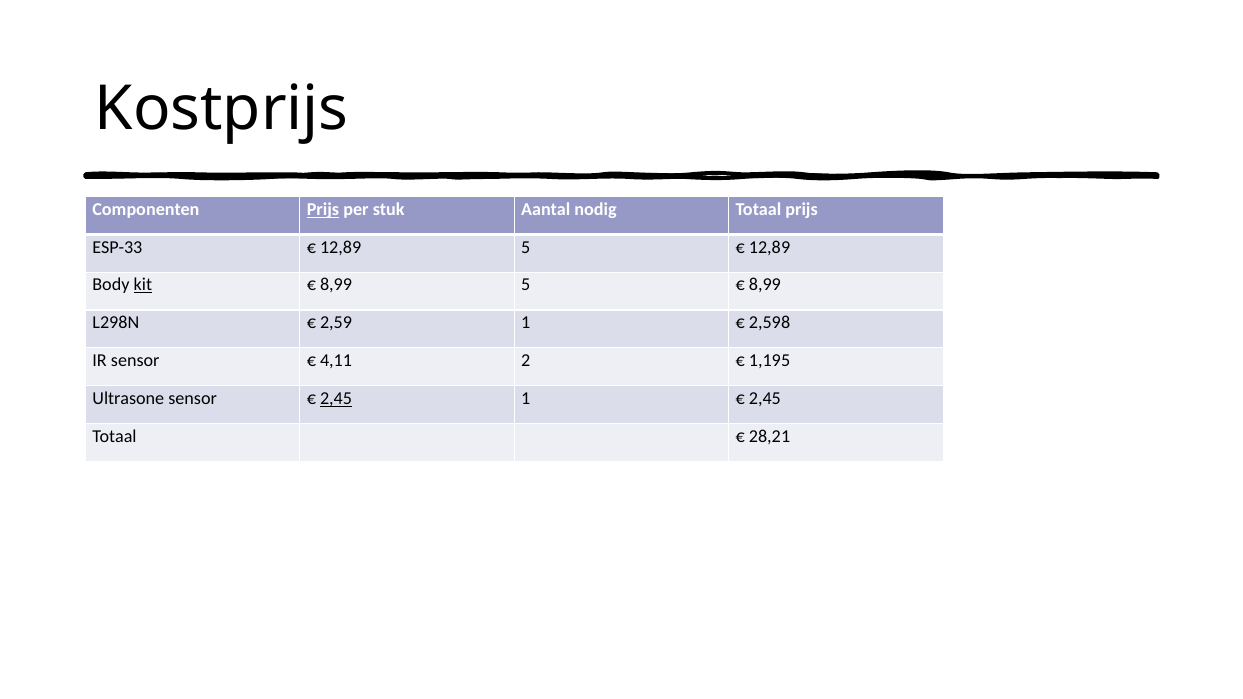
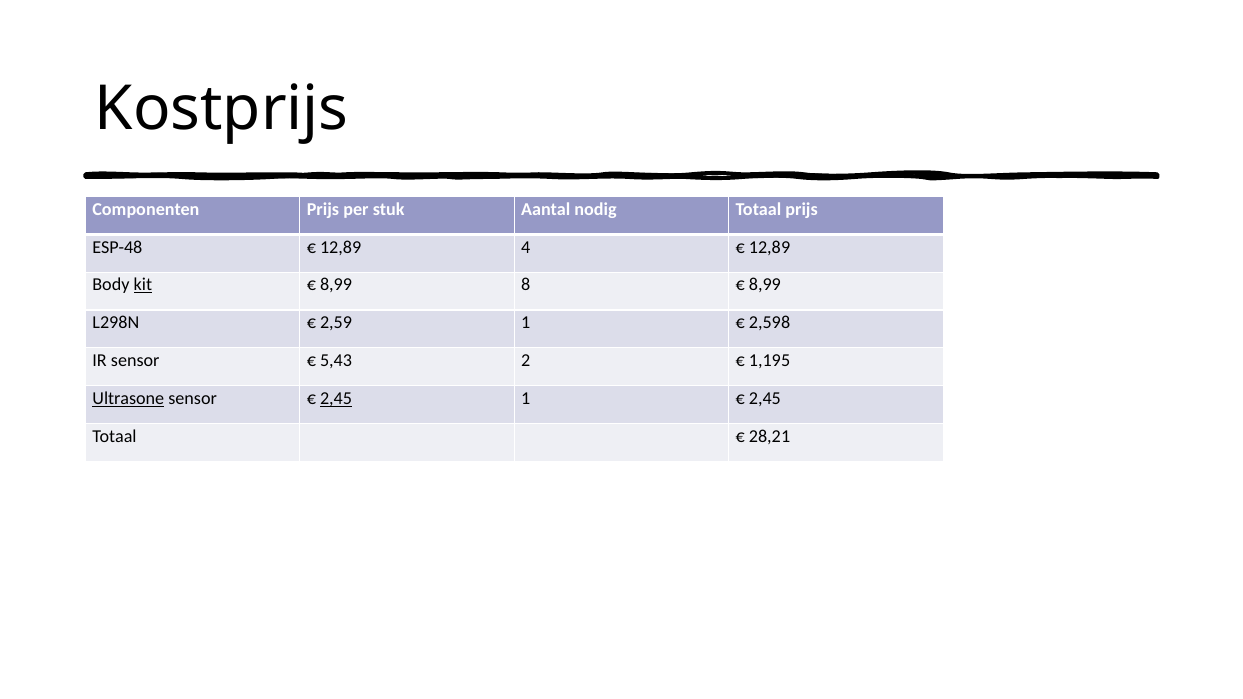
Prijs underline: present -> none (323, 209)
ESP-33: ESP-33 -> ESP-48 (117, 247)
12,89 5: 5 -> 4 (526, 247)
8,99 5: 5 -> 8 (526, 285)
4,11: 4,11 -> 5,43 (336, 361)
Ultrasone underline: none -> present (128, 398)
